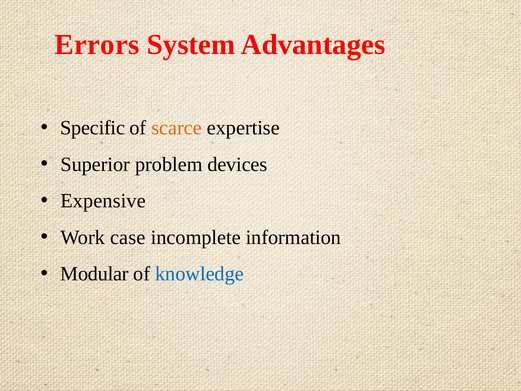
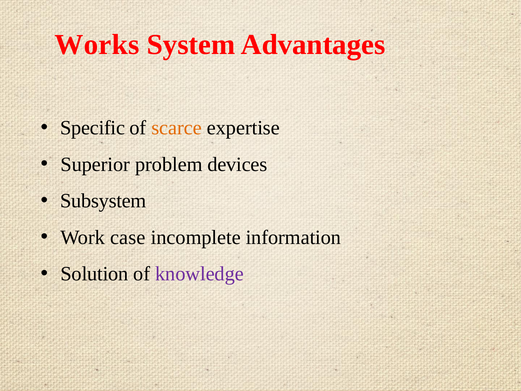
Errors: Errors -> Works (97, 45)
Expensive: Expensive -> Subsystem (103, 201)
Modular: Modular -> Solution (94, 274)
knowledge colour: blue -> purple (200, 274)
